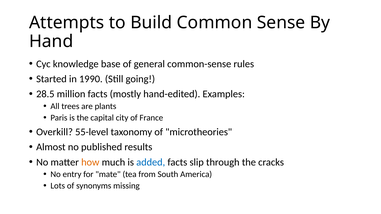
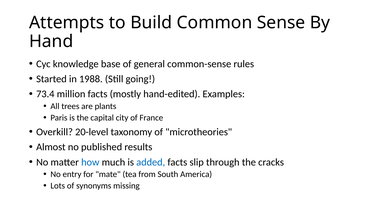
1990: 1990 -> 1988 (91, 79)
28.5: 28.5 -> 73.4 (45, 94)
55-level: 55-level -> 20-level (92, 132)
how colour: orange -> blue (90, 162)
